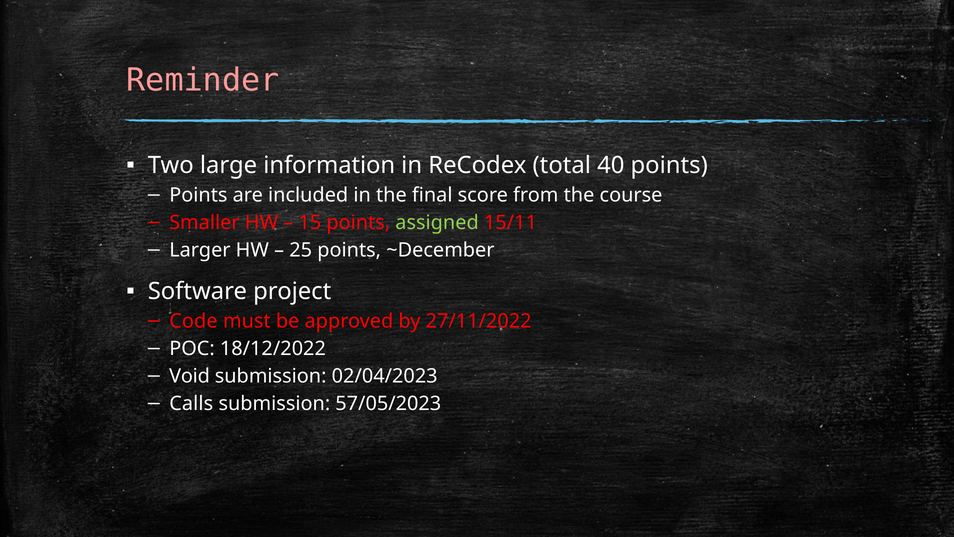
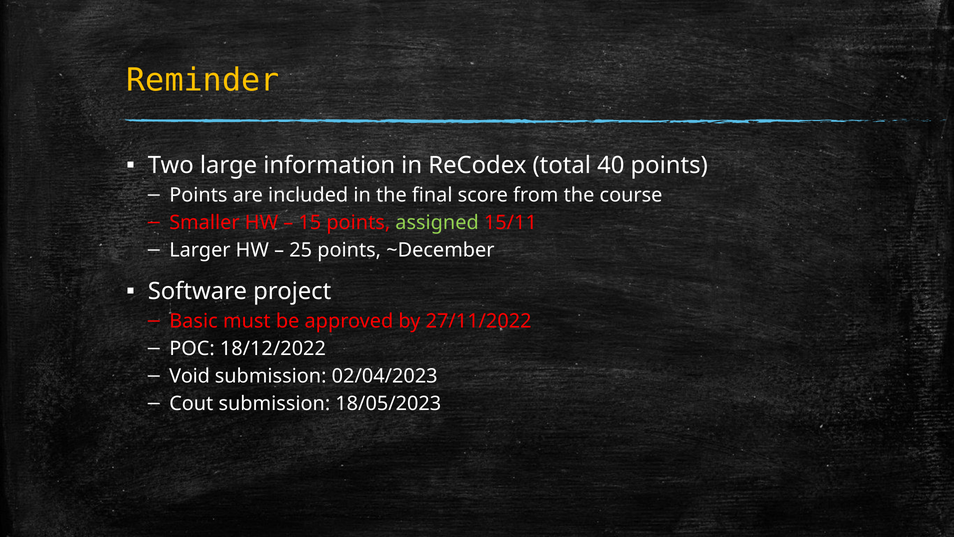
Reminder colour: pink -> yellow (203, 80)
Code: Code -> Basic (194, 321)
Calls: Calls -> Cout (191, 403)
57/05/2023: 57/05/2023 -> 18/05/2023 (388, 403)
